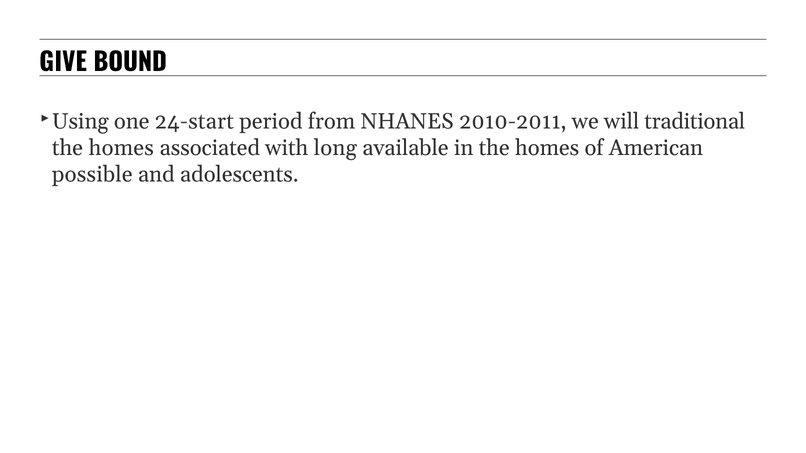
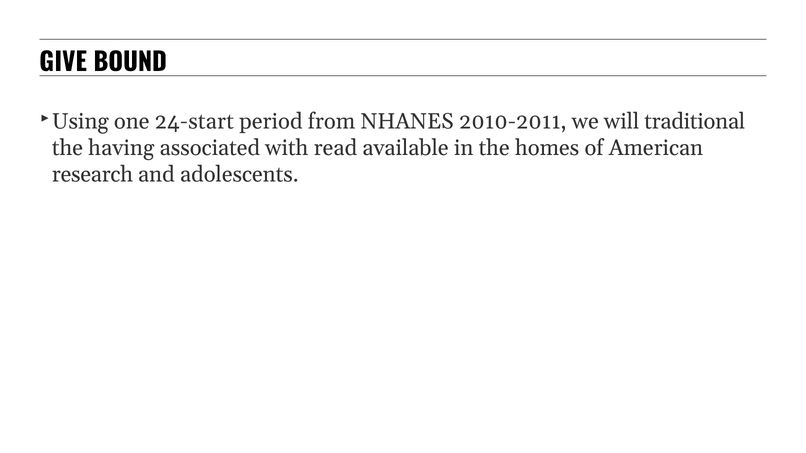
homes: homes -> having (121, 148)
long: long -> read (335, 148)
possible: possible -> research (92, 174)
